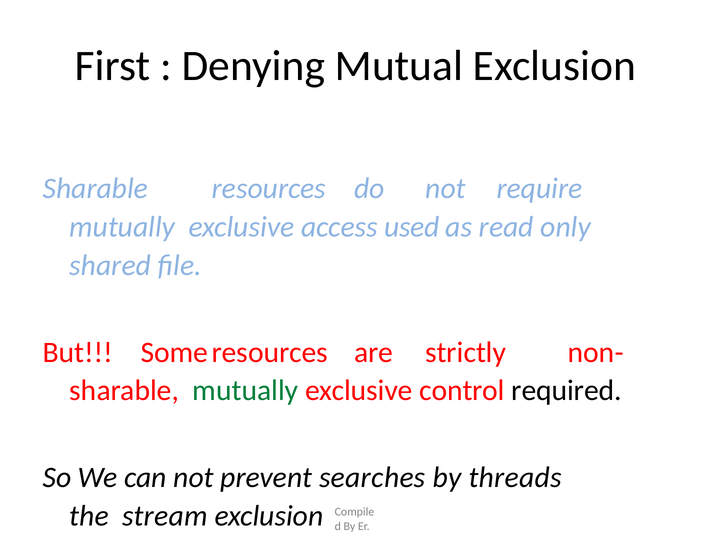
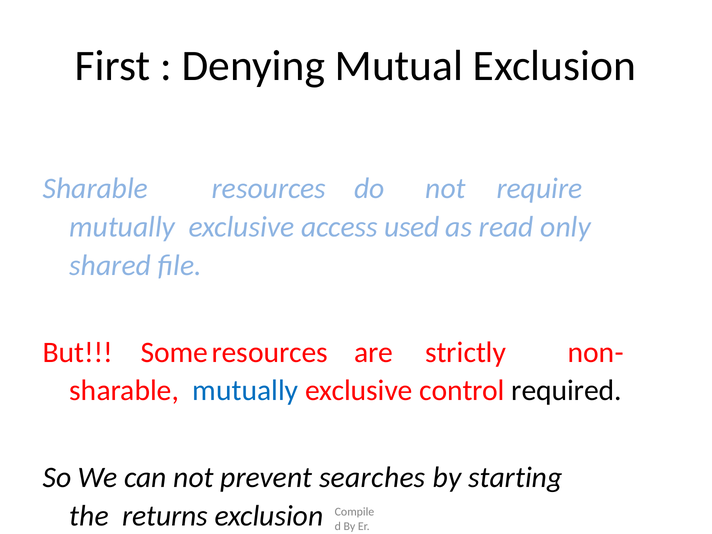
mutually colour: green -> blue (245, 391)
threads: threads -> starting (515, 477)
stream: stream -> returns (165, 516)
